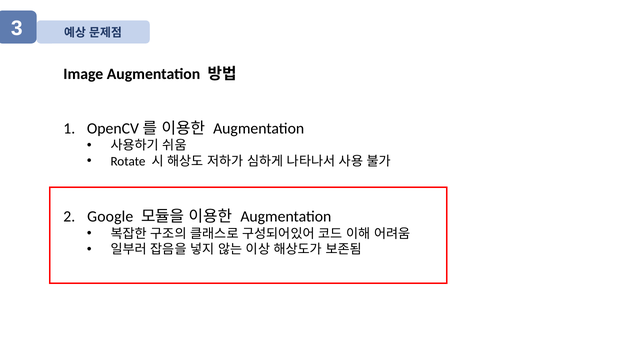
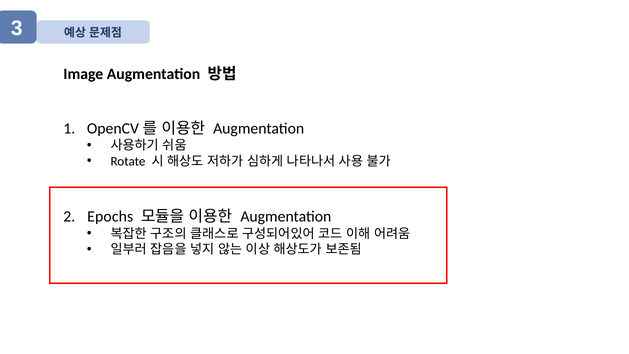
Google: Google -> Epochs (110, 216)
